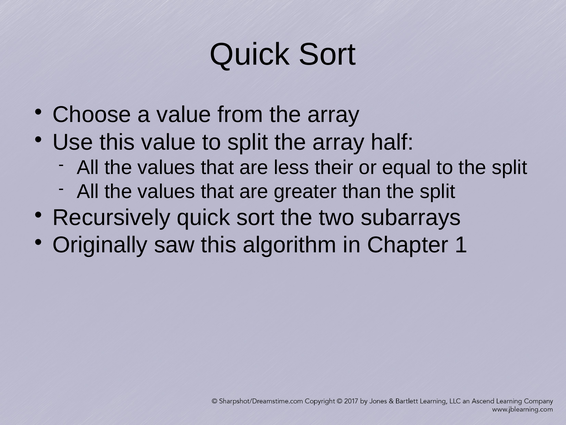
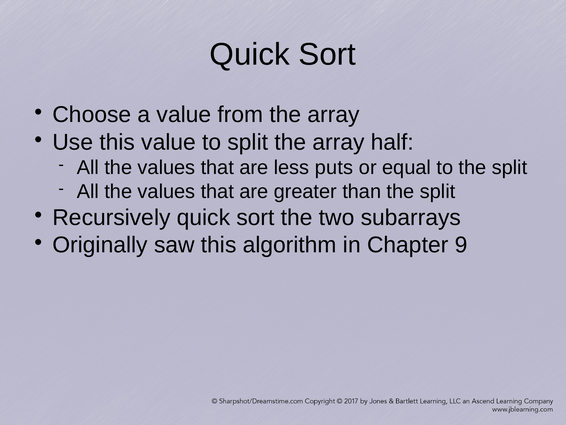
their: their -> puts (334, 167)
1: 1 -> 9 (461, 245)
